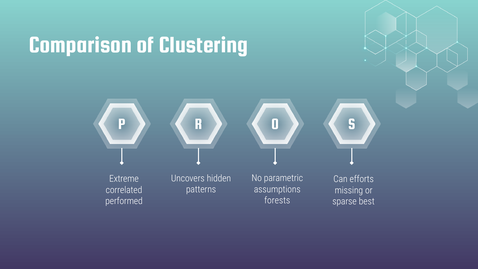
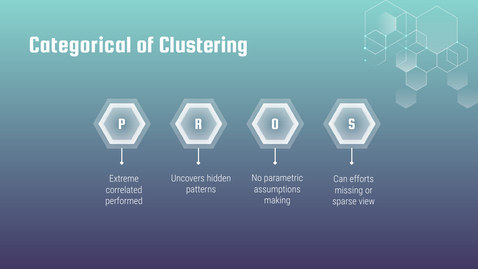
Comparison: Comparison -> Categorical (80, 45)
forests: forests -> making (277, 200)
best: best -> view (367, 201)
